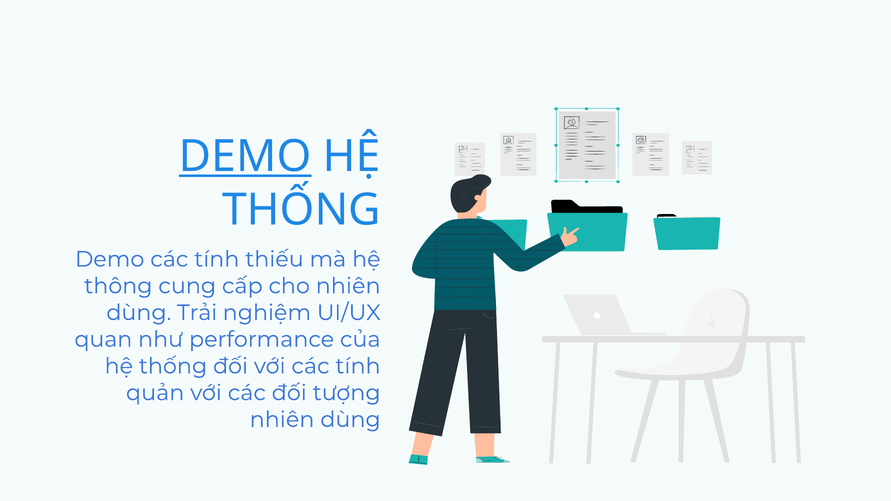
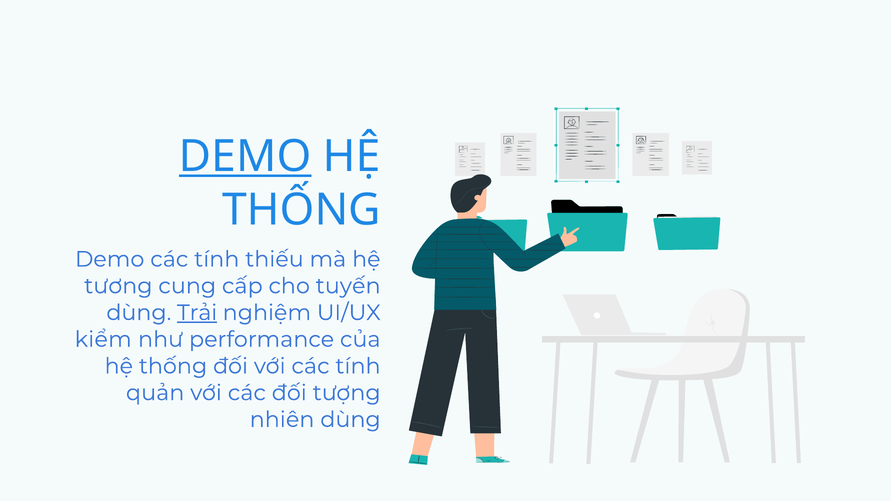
thông: thông -> tương (118, 286)
cho nhiên: nhiên -> tuyến (348, 286)
Trải underline: none -> present (197, 313)
quan: quan -> kiểm (103, 340)
